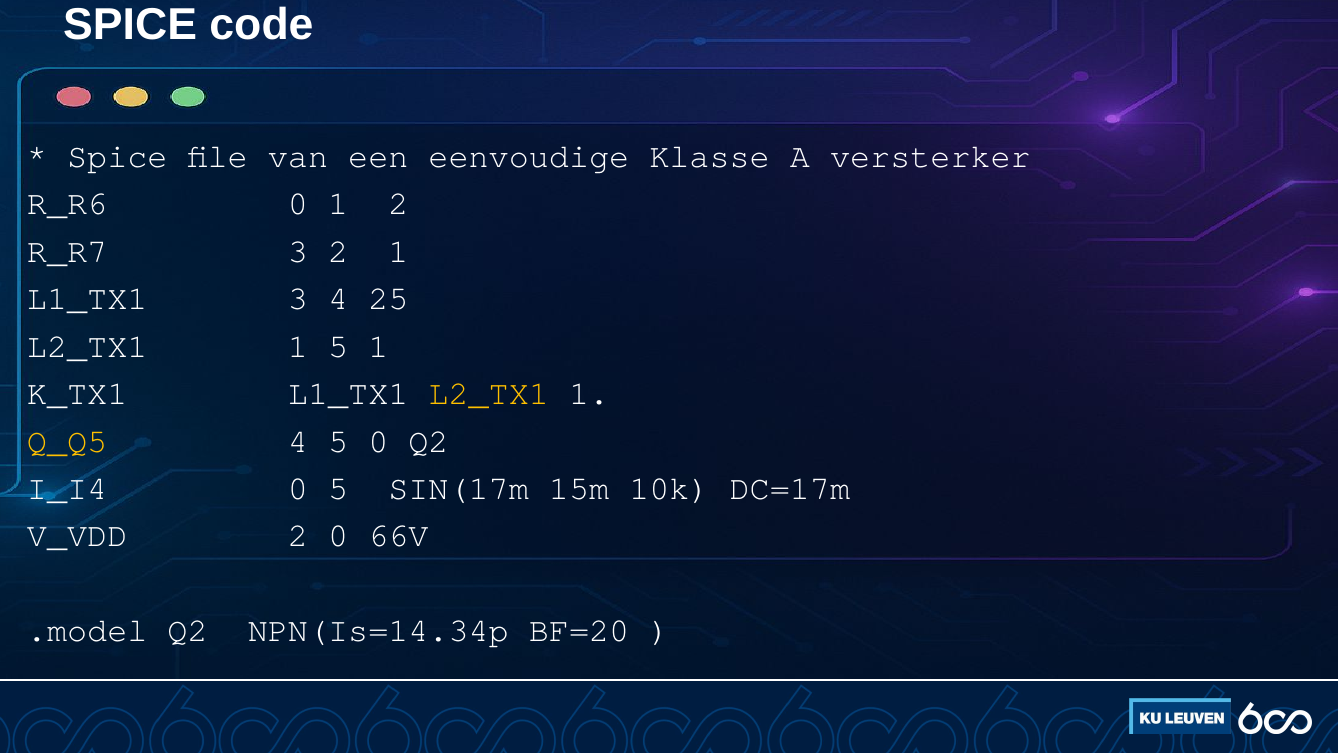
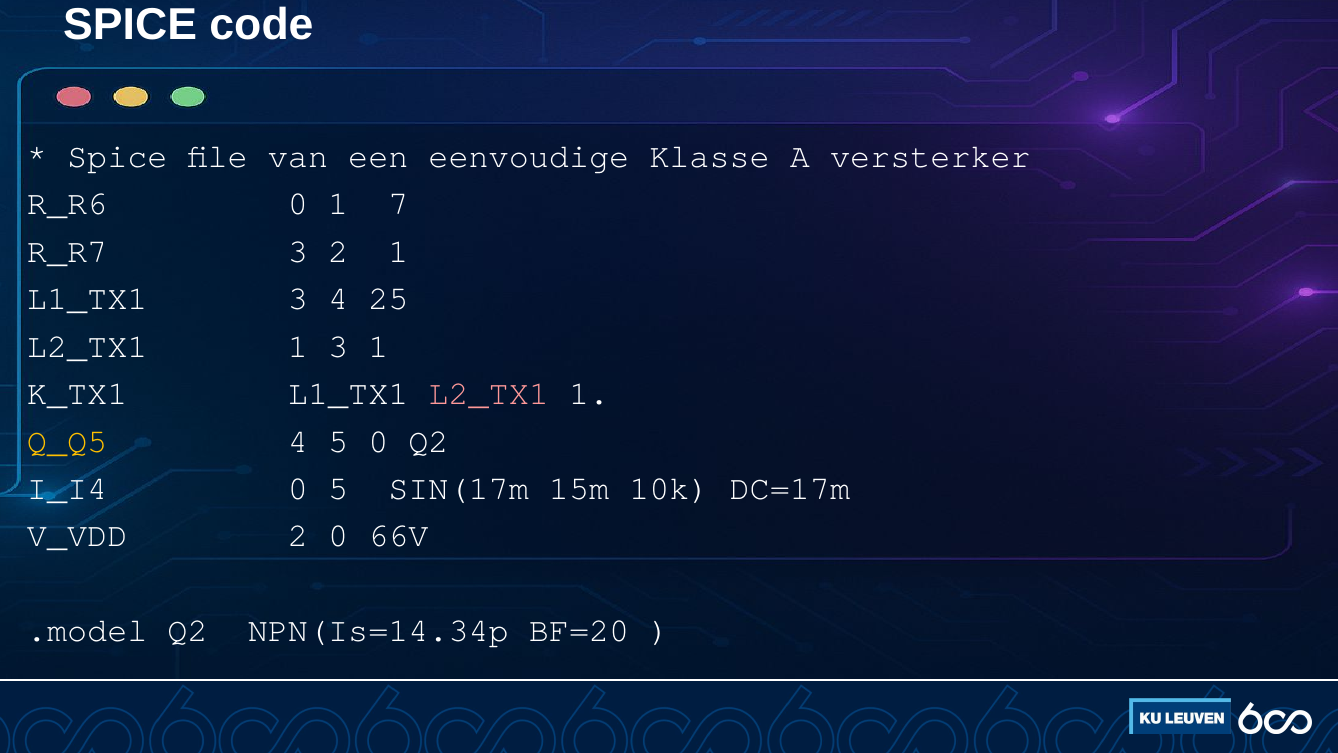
1 2: 2 -> 7 (398, 204)
1 5: 5 -> 3 (338, 346)
L2_TX1 colour: yellow -> pink (489, 393)
